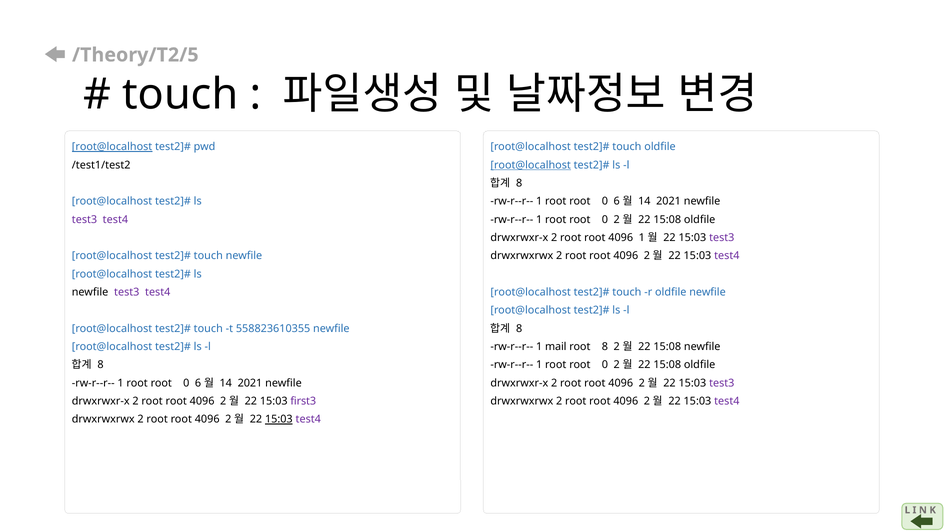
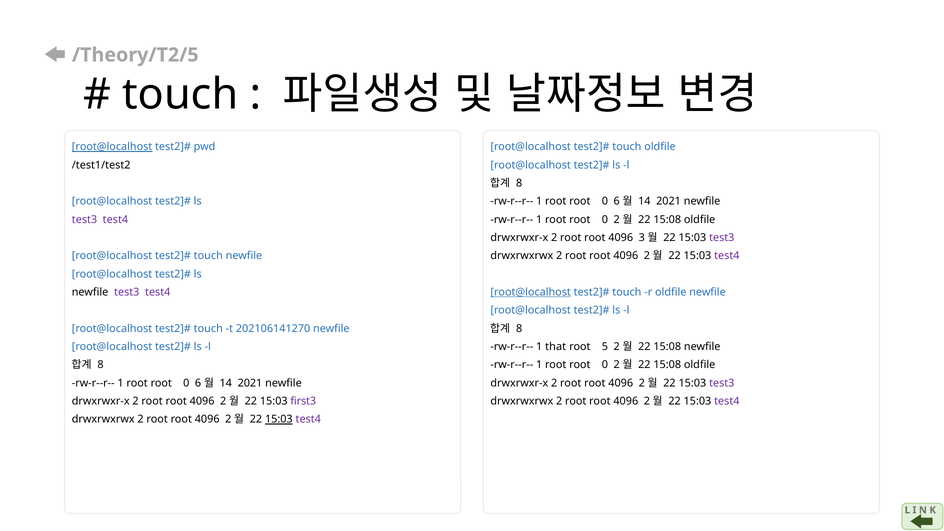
root@localhost underline: present -> none (531, 165)
4096 1: 1 -> 3 (642, 238)
root@localhost underline: none -> present (531, 292)
558823610355: 558823610355 -> 202106141270 (273, 329)
mail: mail -> that (556, 347)
root 8: 8 -> 5 (605, 347)
